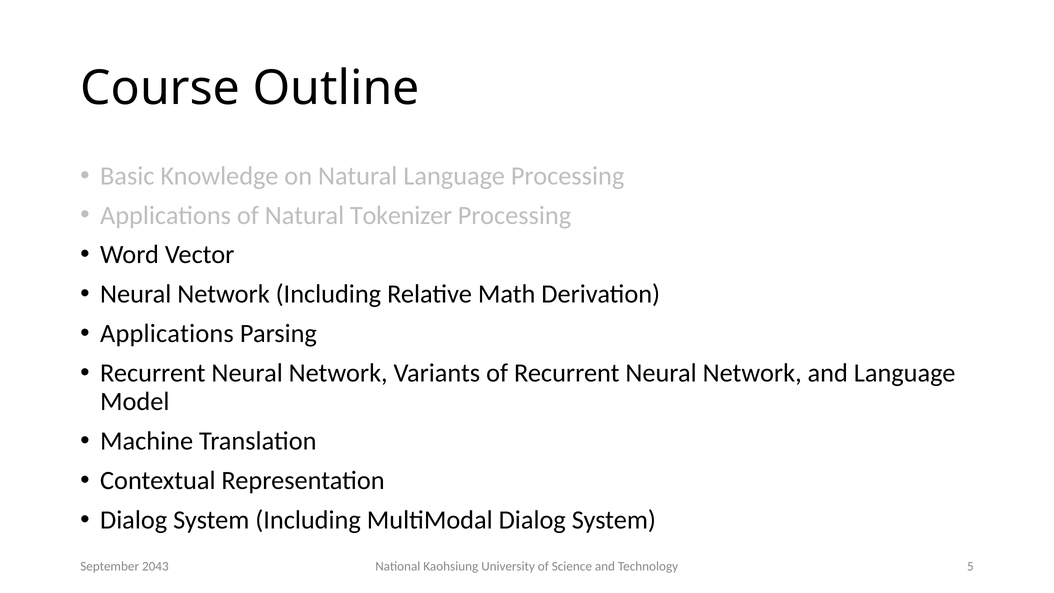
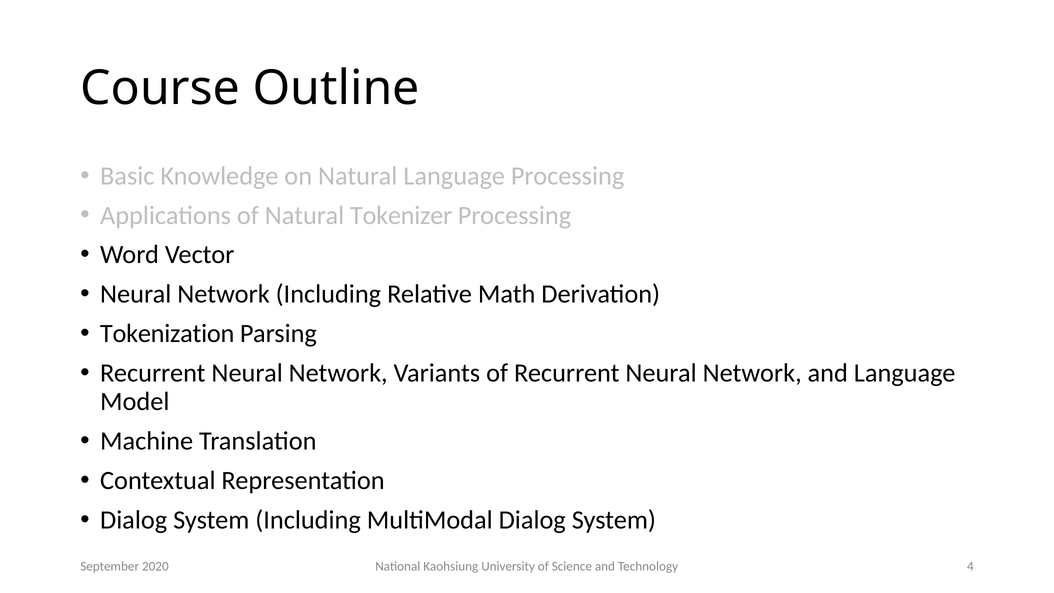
Applications: Applications -> Tokenization (167, 334)
5: 5 -> 4 (970, 566)
2043: 2043 -> 2020 (155, 566)
